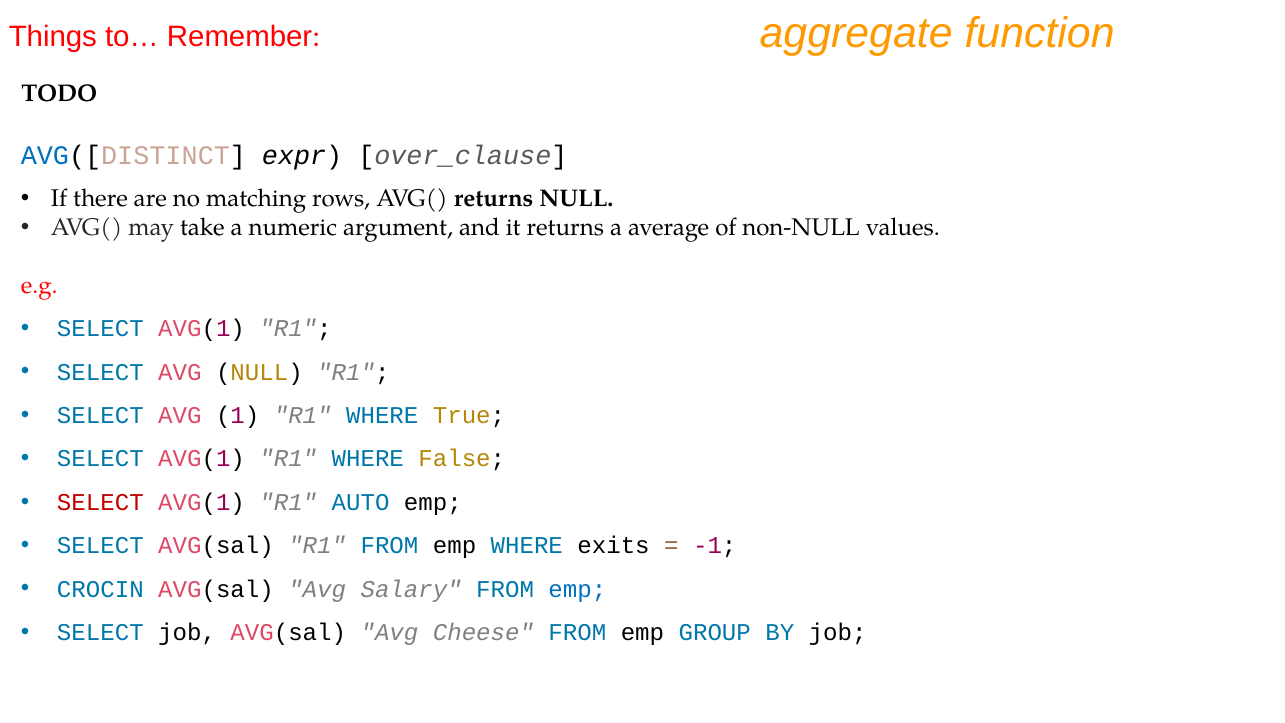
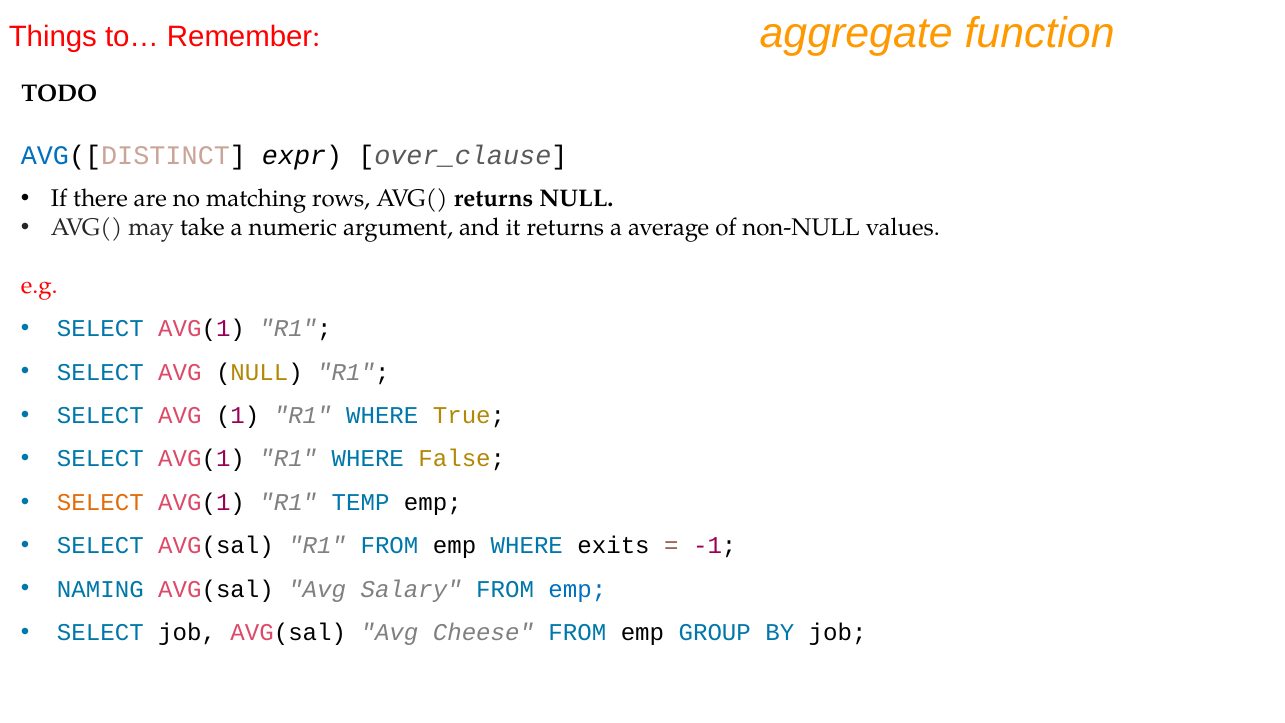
SELECT colour: red -> orange (100, 502)
AUTO: AUTO -> TEMP (361, 502)
CROCIN: CROCIN -> NAMING (100, 589)
